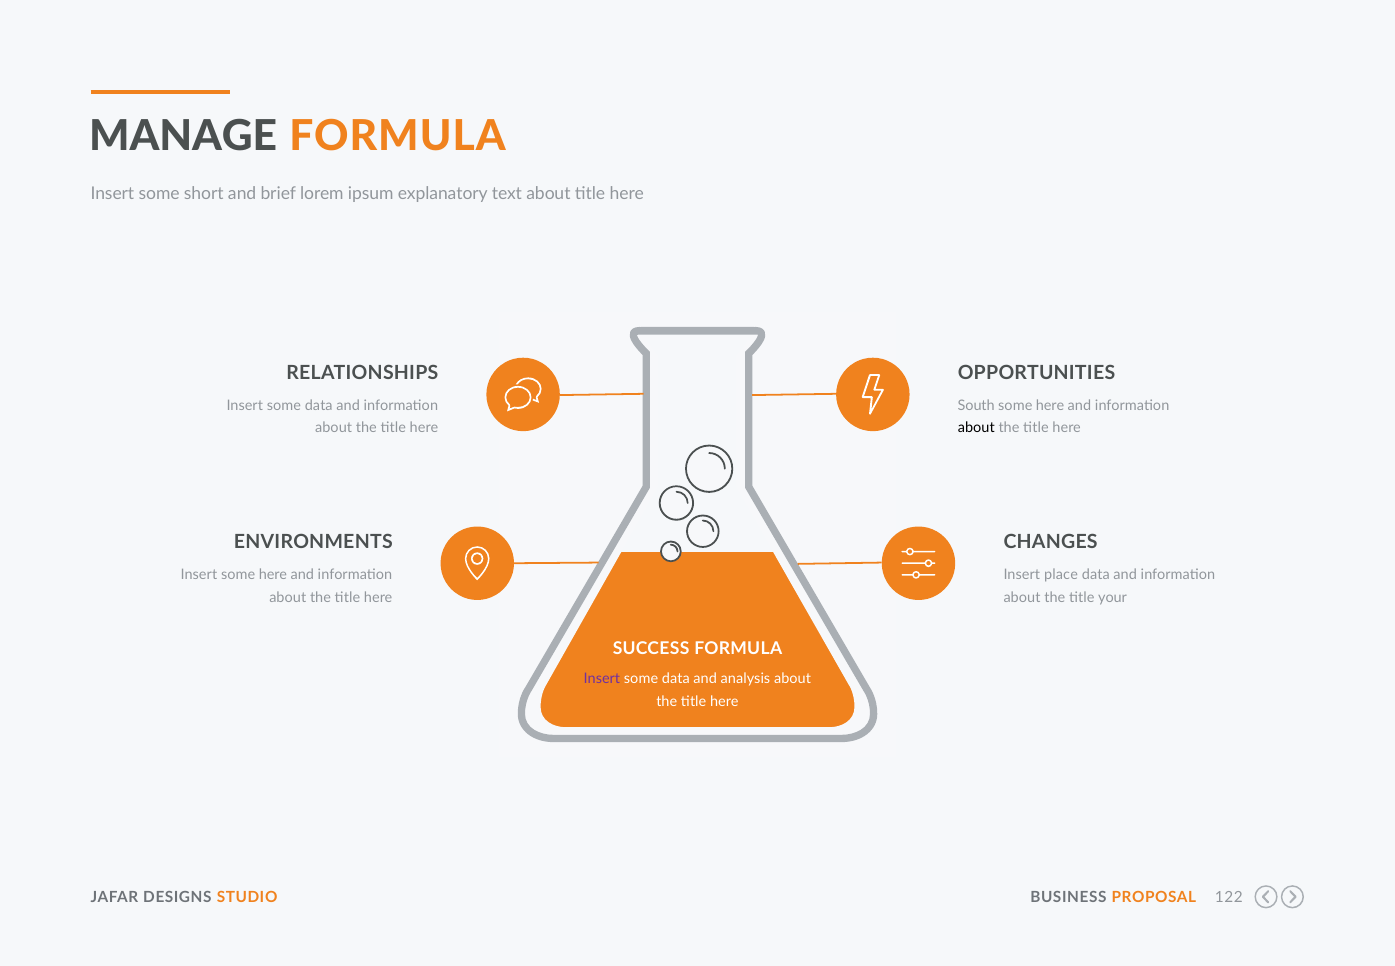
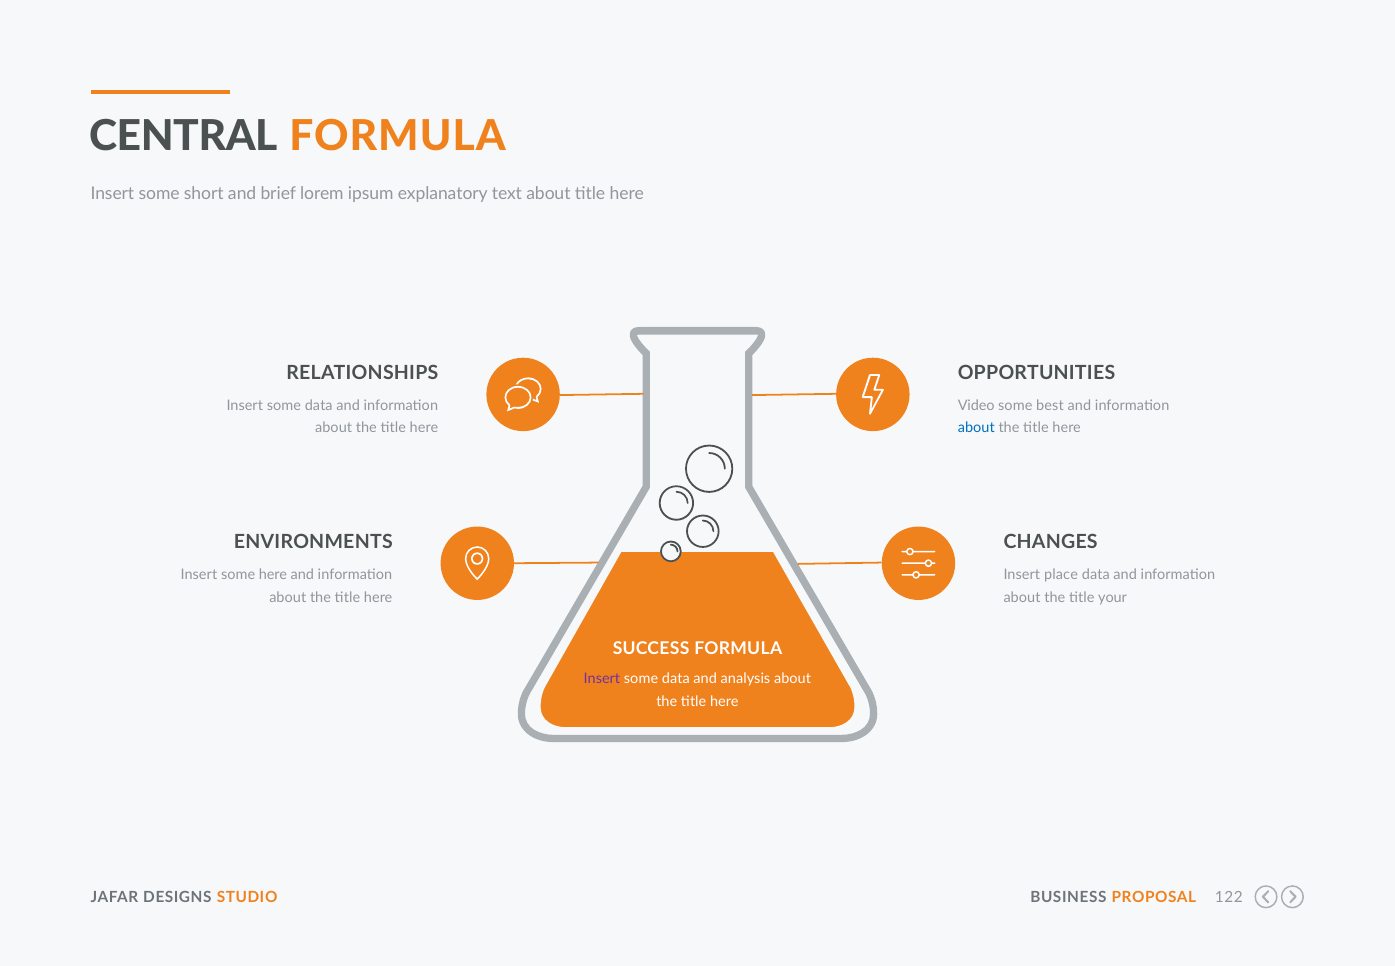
MANAGE: MANAGE -> CENTRAL (183, 137)
South: South -> Video (976, 405)
here: here -> best (1050, 405)
about colour: black -> blue (976, 428)
